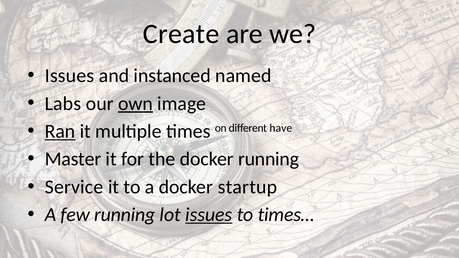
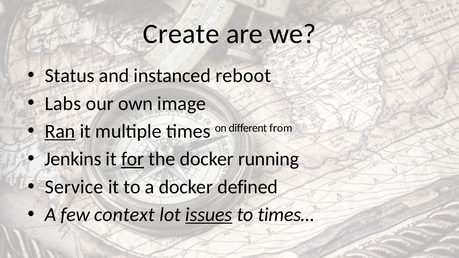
Issues: Issues -> Status (70, 76)
named: named -> reboot (243, 76)
own underline: present -> none (135, 104)
have: have -> from (281, 128)
Master: Master -> Jenkins (73, 159)
for underline: none -> present (133, 159)
startup: startup -> defined (248, 187)
few running: running -> context (125, 215)
